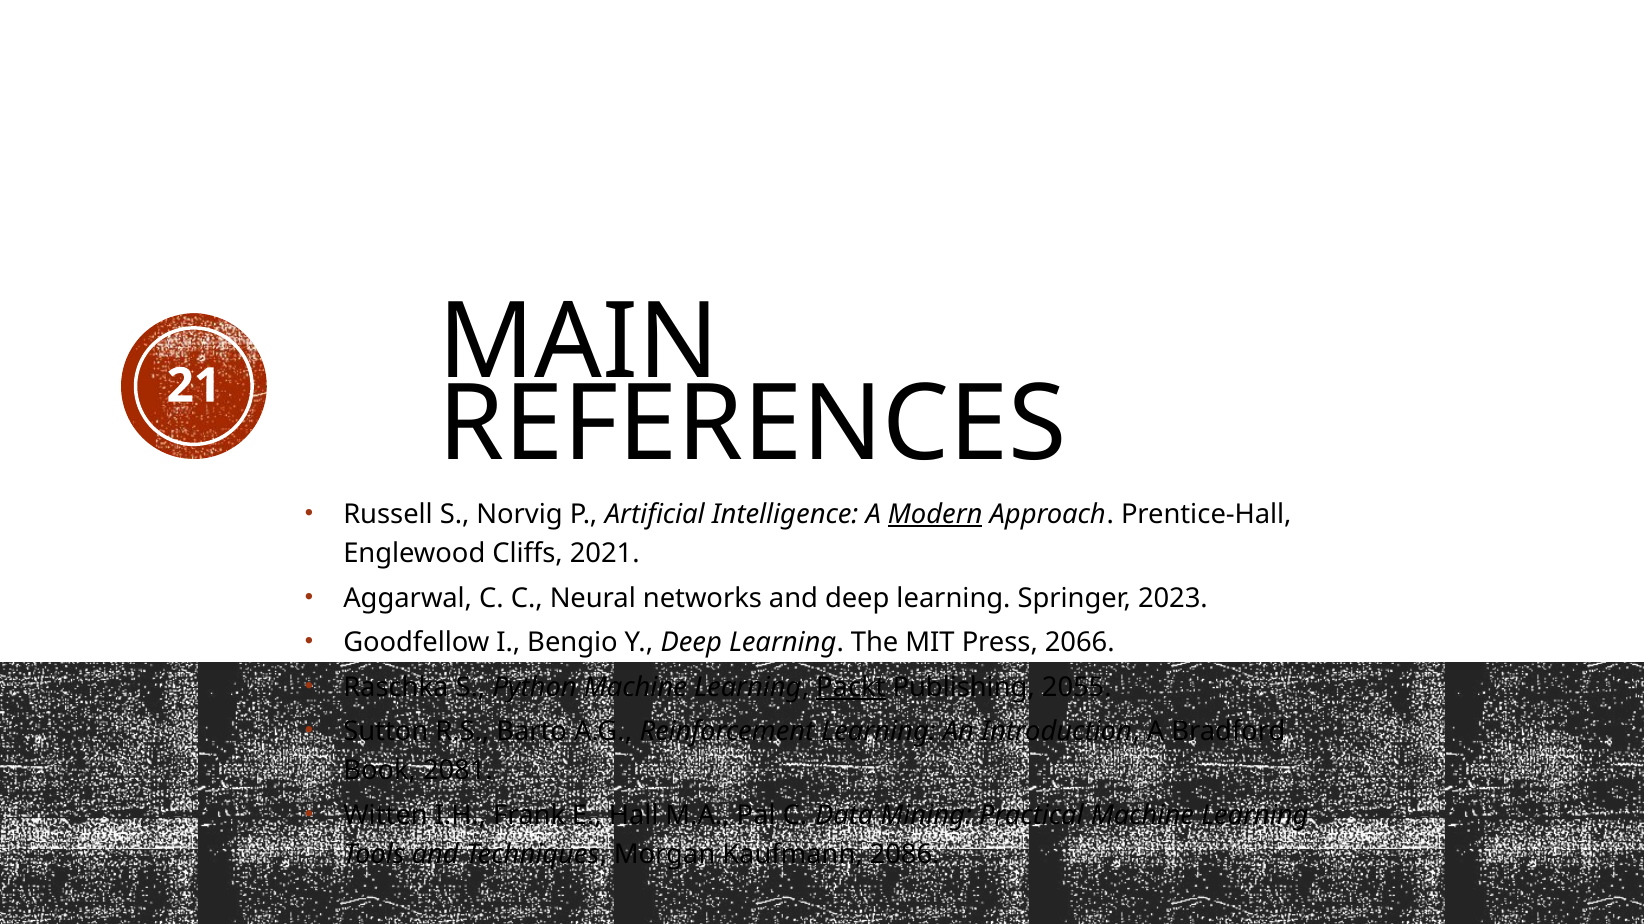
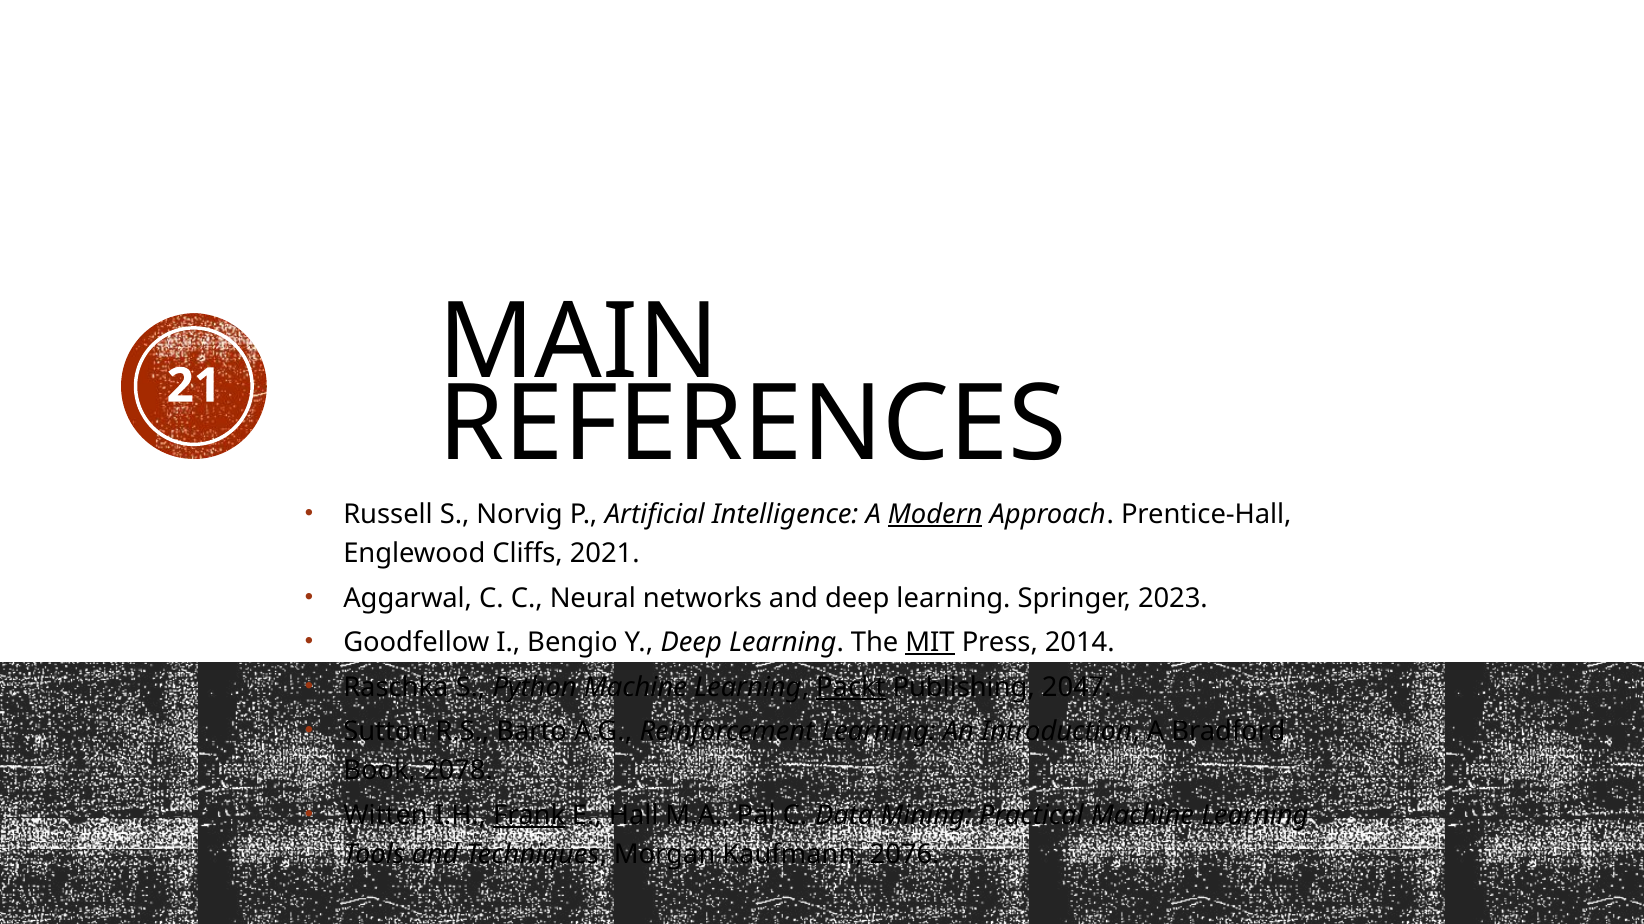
MIT underline: none -> present (930, 643)
2066: 2066 -> 2014 (1080, 643)
2055: 2055 -> 2047 (1077, 688)
2081: 2081 -> 2078 (458, 772)
Frank underline: none -> present (529, 816)
2086: 2086 -> 2076 (905, 856)
